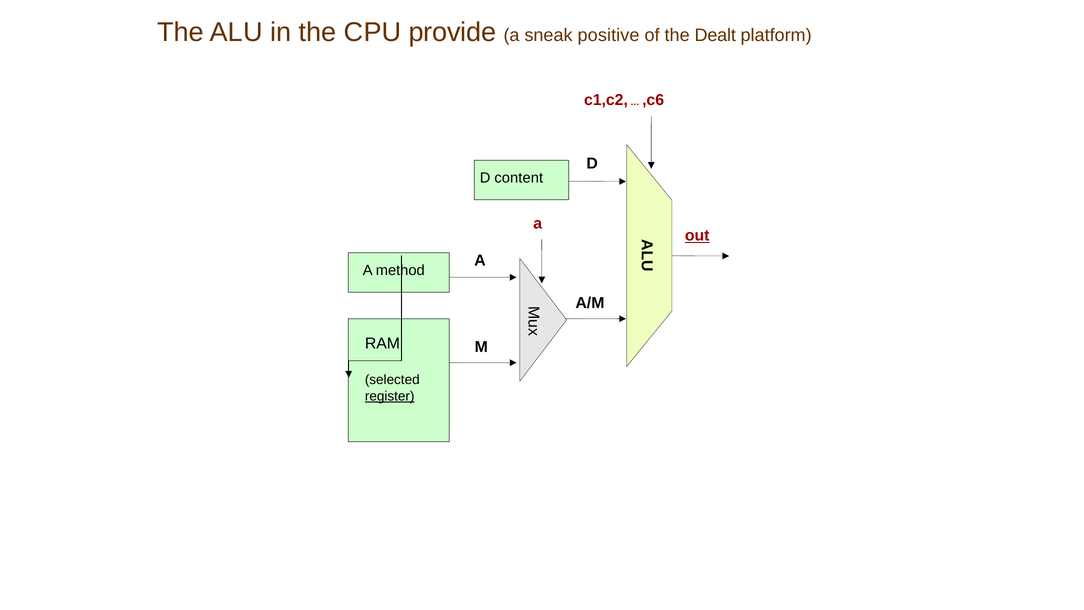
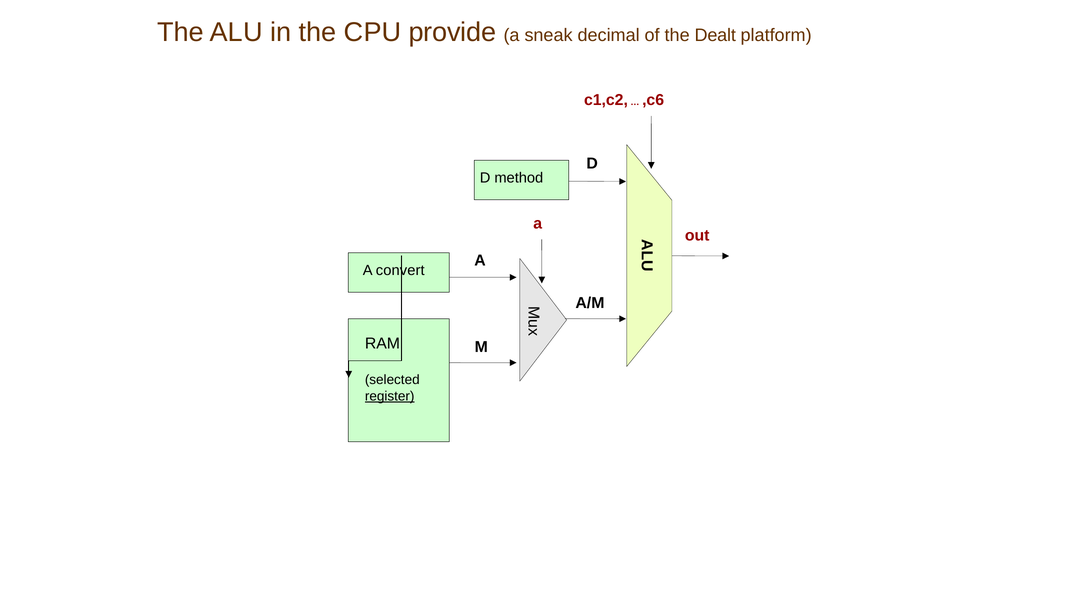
positive: positive -> decimal (609, 35)
content: content -> method (519, 178)
out underline: present -> none (697, 236)
method: method -> convert (400, 270)
